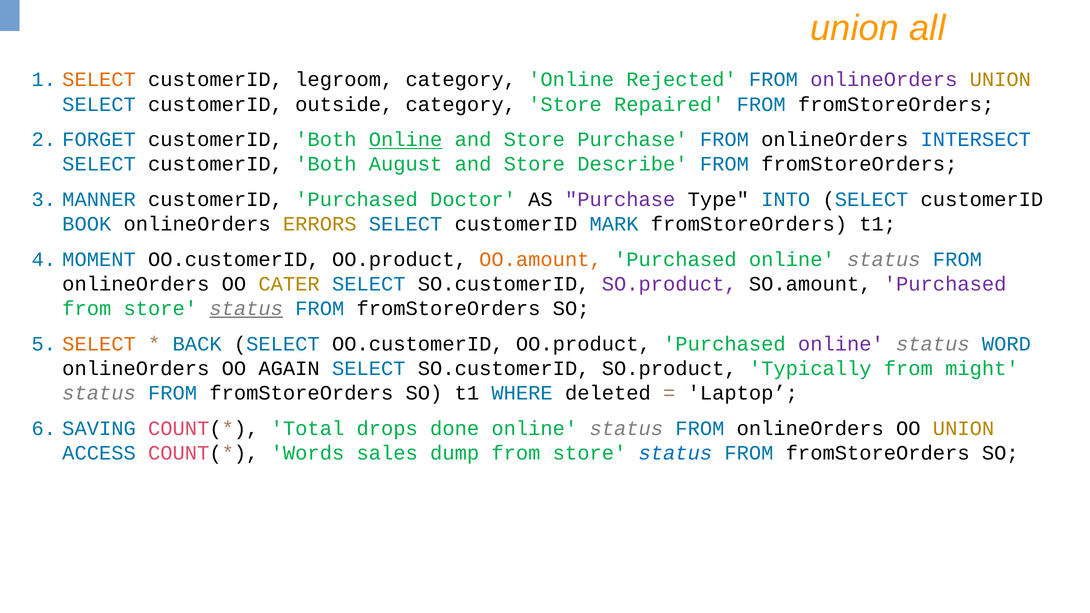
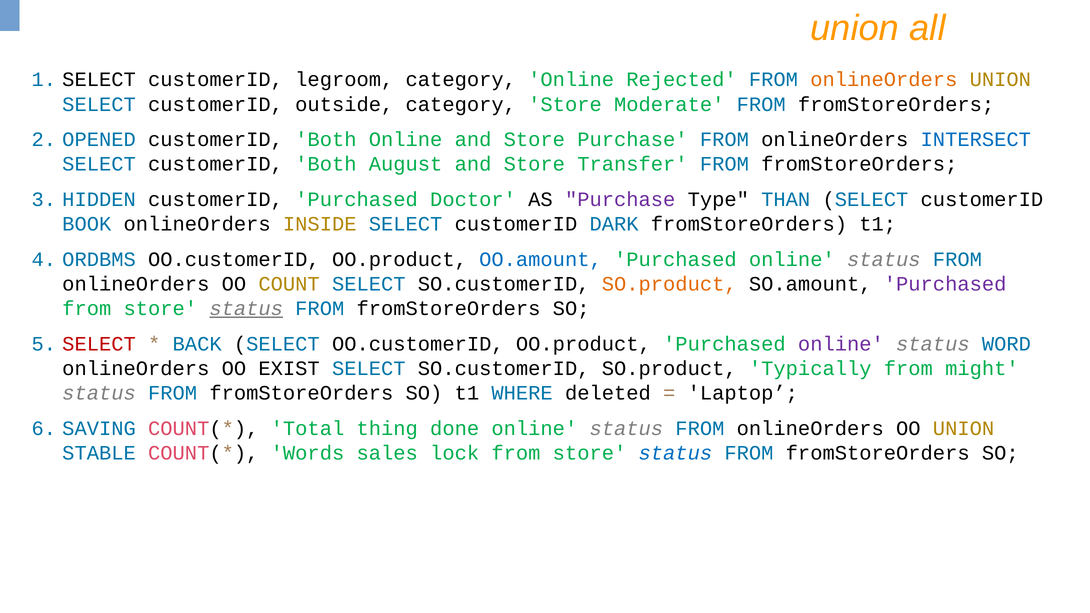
SELECT colour: orange -> black (99, 80)
onlineOrders colour: purple -> orange (884, 80)
Repaired: Repaired -> Moderate (669, 104)
FORGET: FORGET -> OPENED (99, 140)
Online underline: present -> none (406, 140)
Describe: Describe -> Transfer (632, 164)
MANNER: MANNER -> HIDDEN (99, 200)
INTO: INTO -> THAN (786, 200)
ERRORS: ERRORS -> INSIDE (320, 224)
MARK: MARK -> DARK (614, 224)
MOMENT: MOMENT -> ORDBMS (99, 260)
OO.amount colour: orange -> blue (540, 260)
CATER: CATER -> COUNT (289, 284)
SO.product colour: purple -> orange (669, 284)
SELECT colour: orange -> red (99, 344)
AGAIN: AGAIN -> EXIST (289, 369)
drops: drops -> thing (387, 428)
ACCESS: ACCESS -> STABLE (99, 453)
dump: dump -> lock (455, 453)
